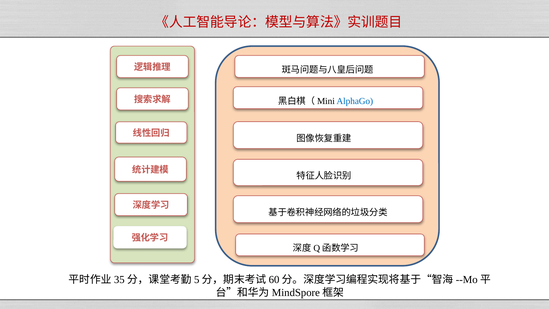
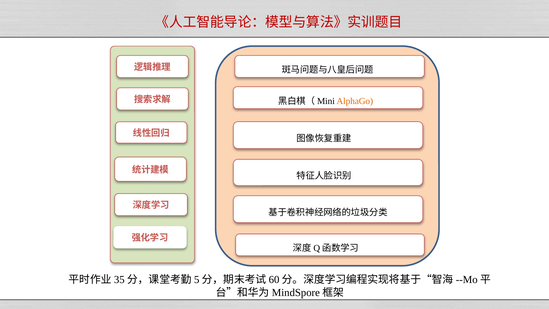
AlphaGo colour: blue -> orange (355, 101)
